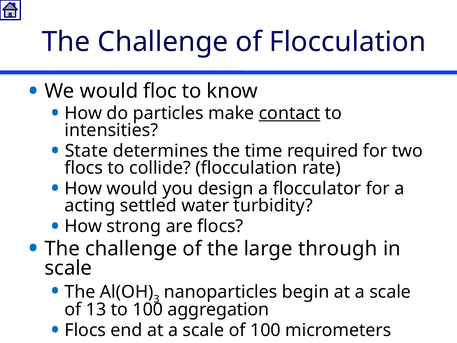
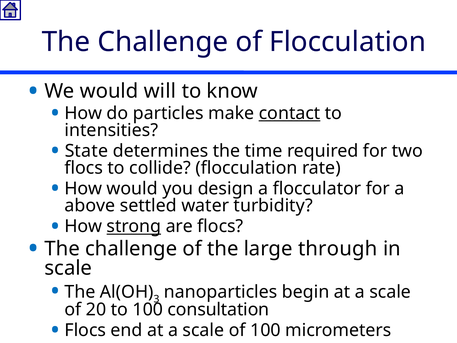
floc: floc -> will (160, 91)
acting: acting -> above (90, 206)
strong underline: none -> present (134, 226)
13: 13 -> 20 (96, 309)
aggregation: aggregation -> consultation (218, 309)
